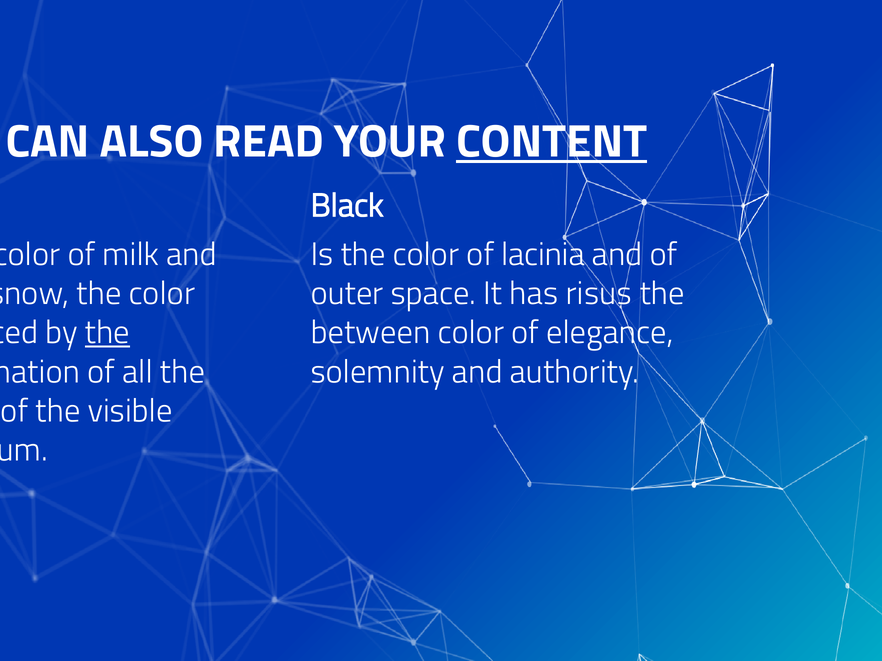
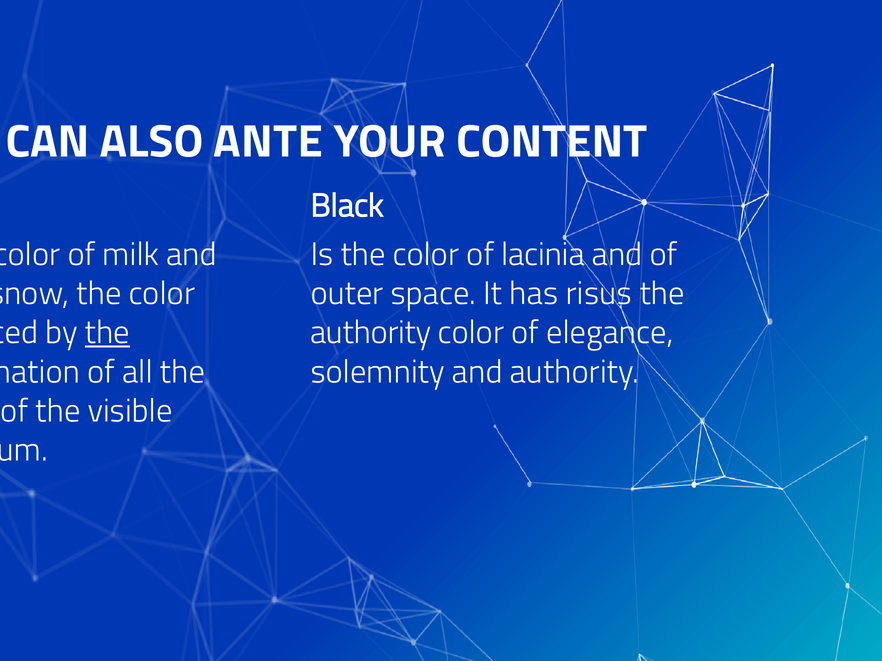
READ: READ -> ANTE (268, 142)
CONTENT underline: present -> none (552, 142)
between: between -> authority (371, 333)
